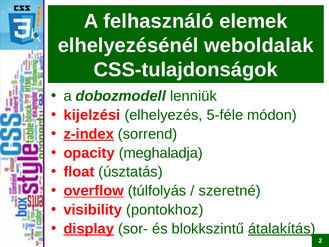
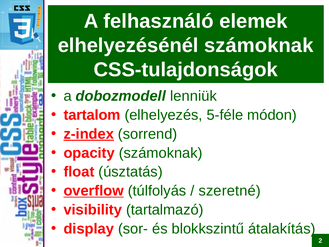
elhelyezésénél weboldalak: weboldalak -> számoknak (259, 45)
kijelzési: kijelzési -> tartalom (92, 115)
opacity meghaladja: meghaladja -> számoknak (161, 153)
pontokhoz: pontokhoz -> tartalmazó (165, 210)
display underline: present -> none (89, 229)
átalakítás underline: present -> none (282, 229)
